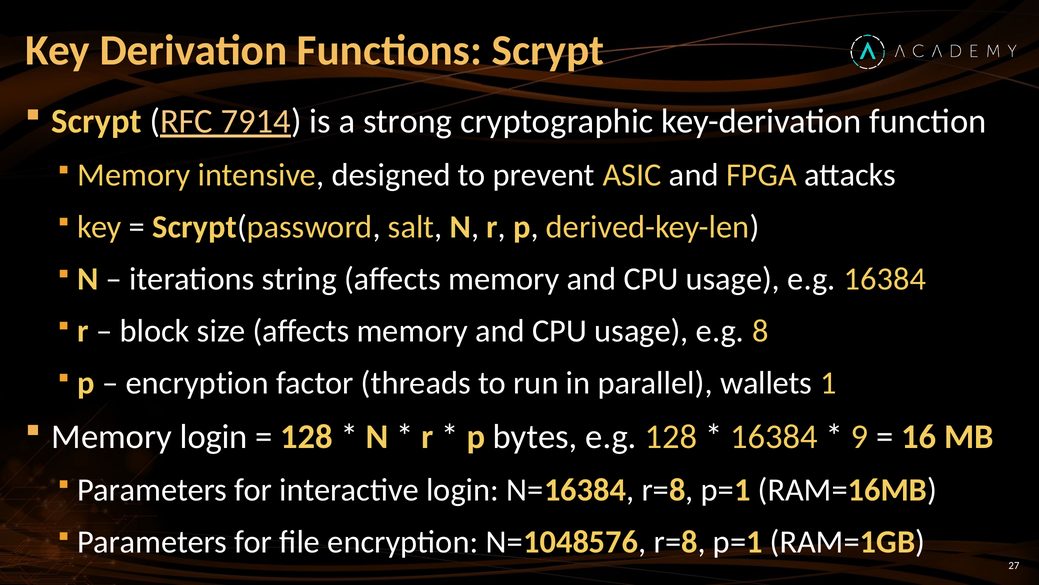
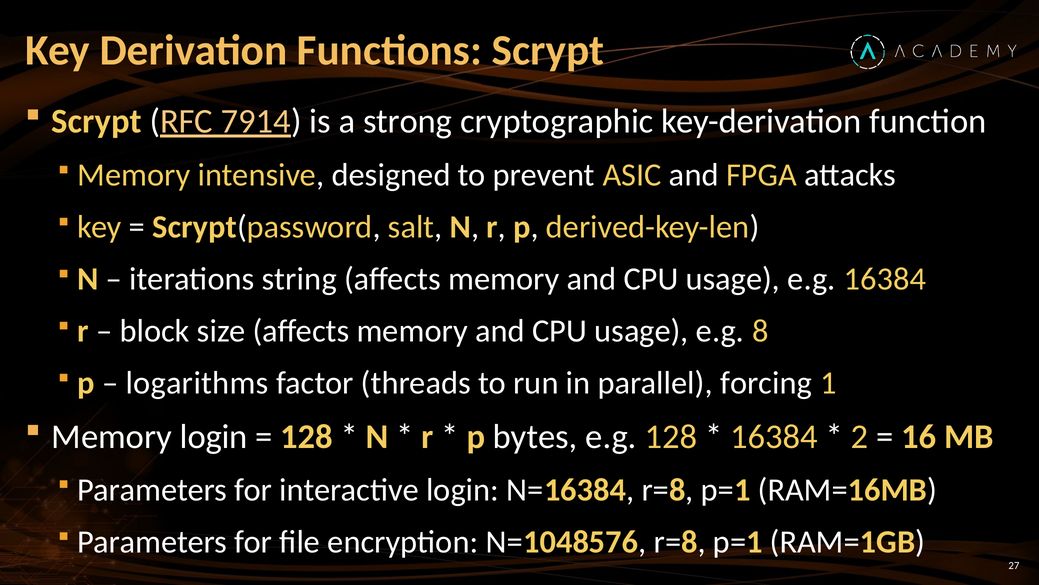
encryption: encryption -> logarithms (197, 383)
wallets: wallets -> forcing (766, 383)
9: 9 -> 2 (860, 436)
